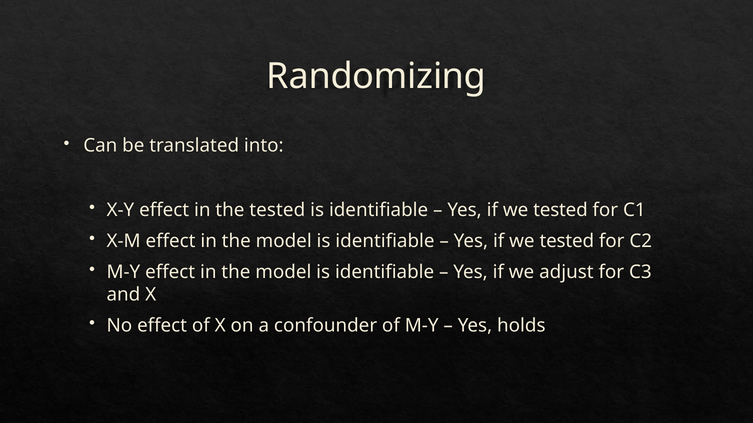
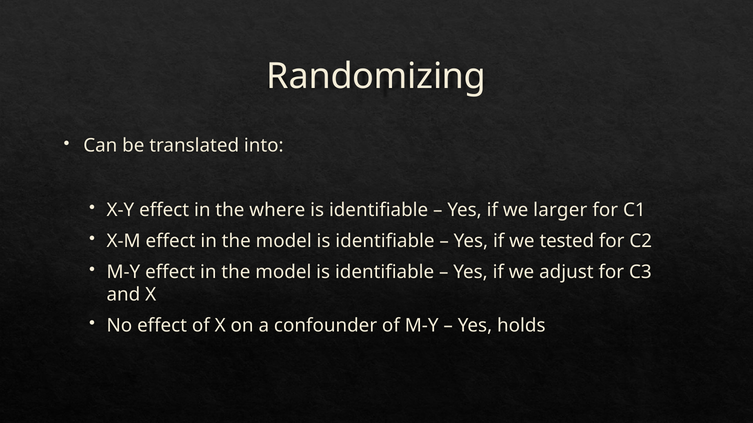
the tested: tested -> where (277, 210)
tested: tested -> larger (560, 210)
